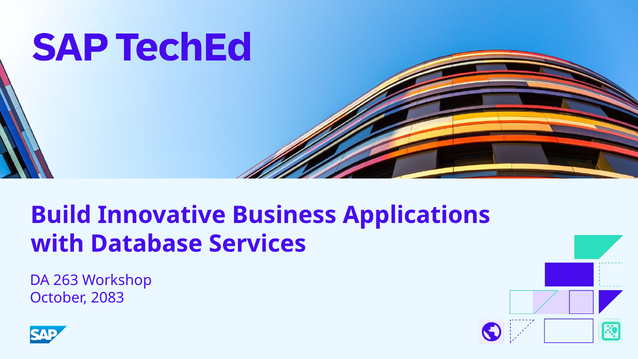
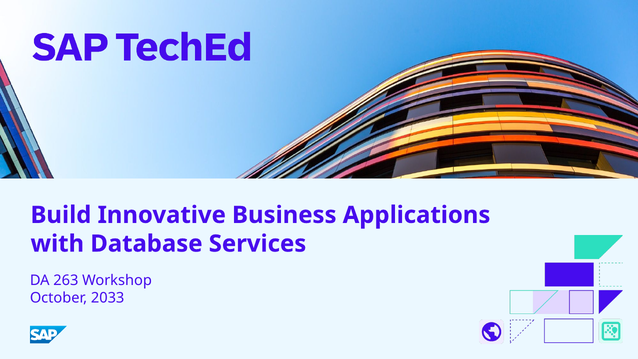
2083: 2083 -> 2033 (108, 298)
